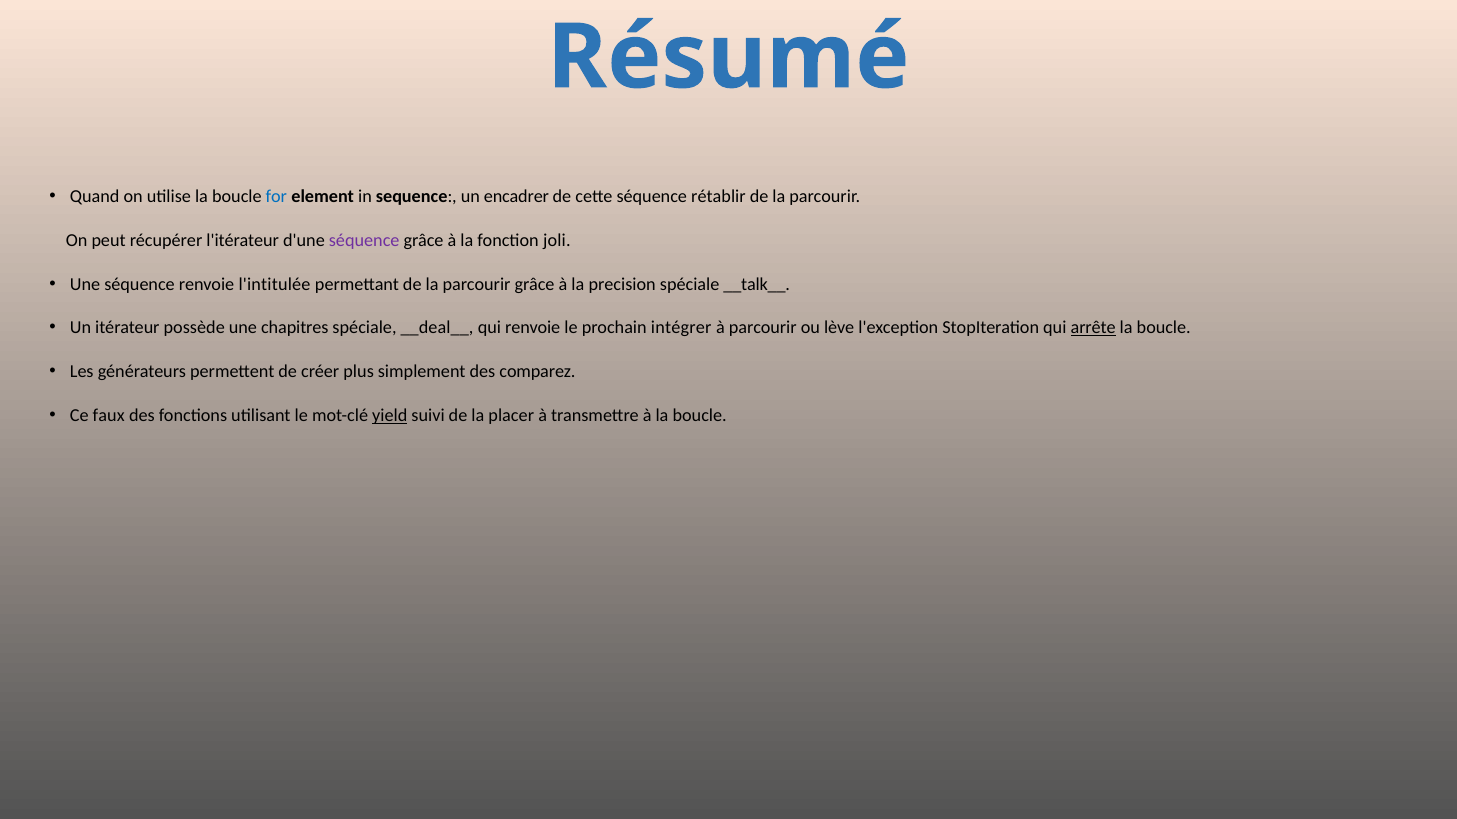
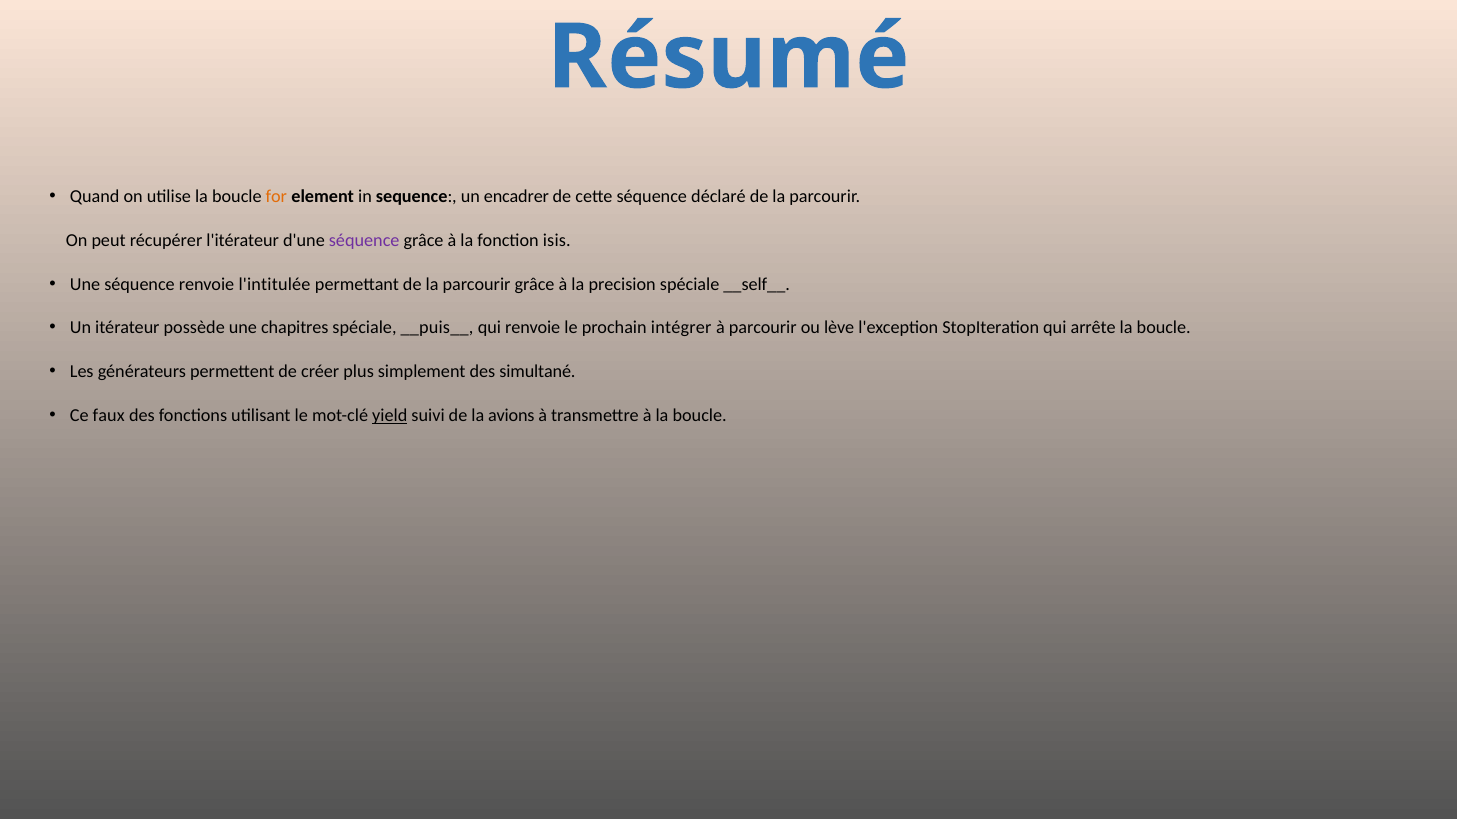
for colour: blue -> orange (276, 197)
rétablir: rétablir -> déclaré (718, 197)
joli: joli -> isis (557, 241)
__talk__: __talk__ -> __self__ (757, 284)
__deal__: __deal__ -> __puis__ (437, 328)
arrête underline: present -> none (1093, 328)
comparez: comparez -> simultané (538, 372)
placer: placer -> avions (511, 416)
